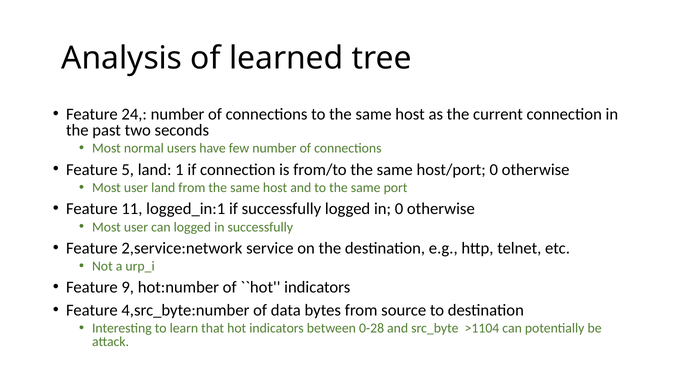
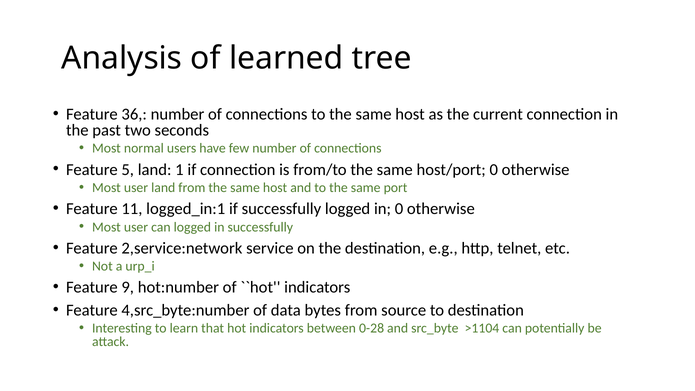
24: 24 -> 36 (134, 114)
